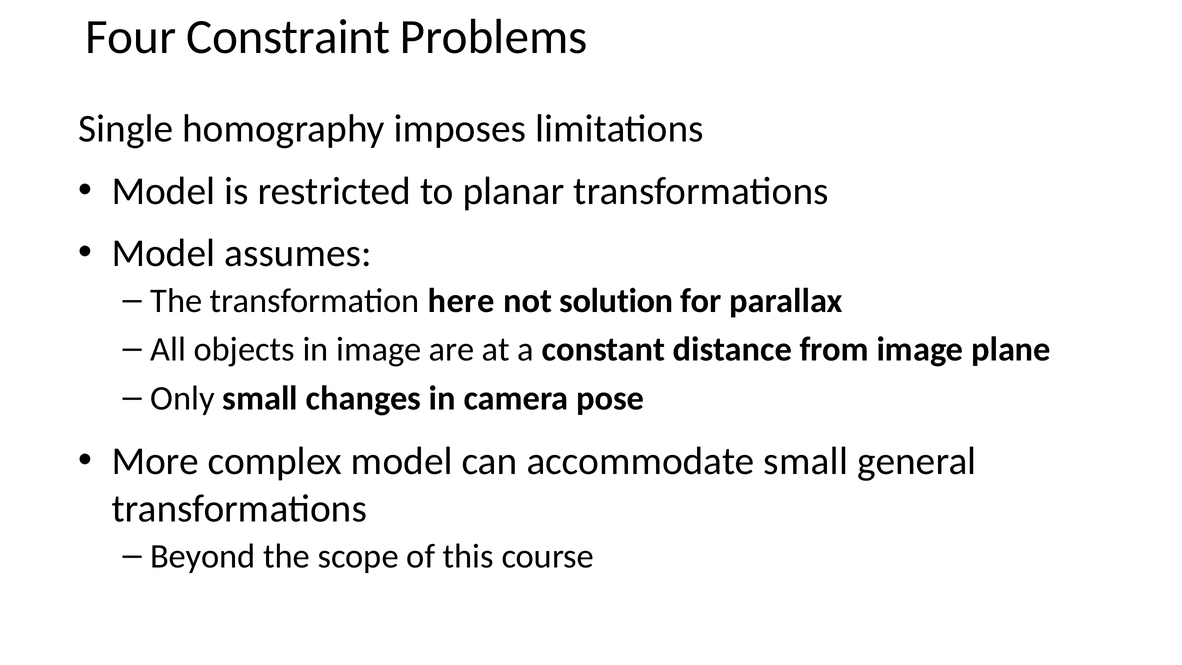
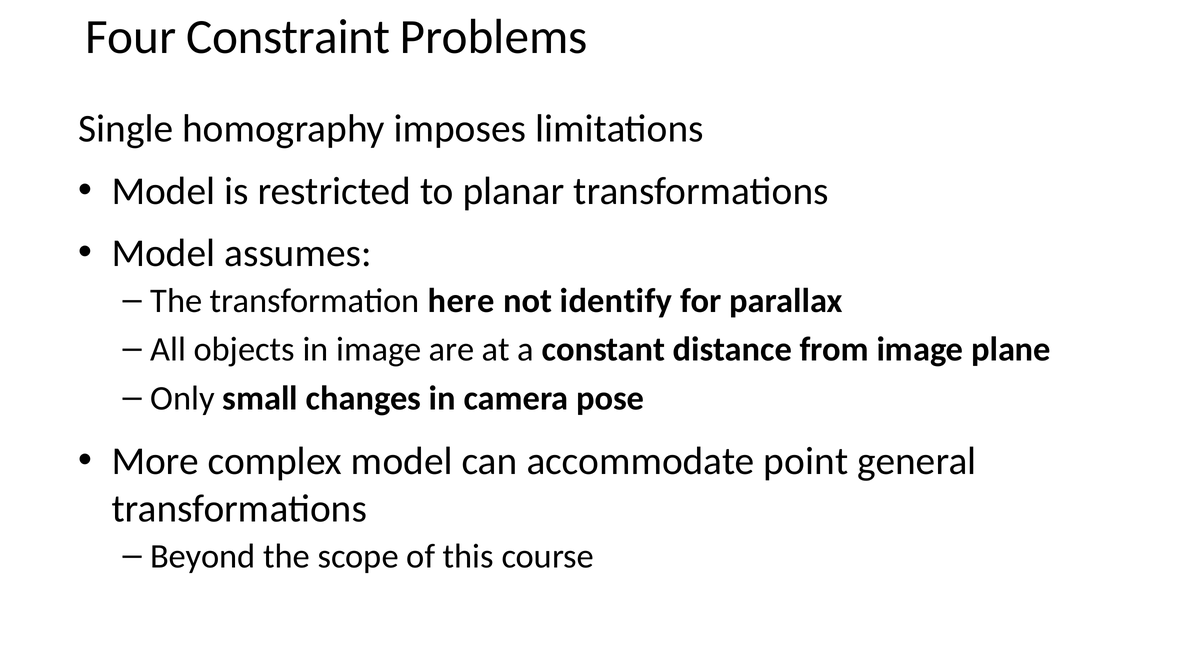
solution: solution -> identify (616, 301)
accommodate small: small -> point (806, 461)
